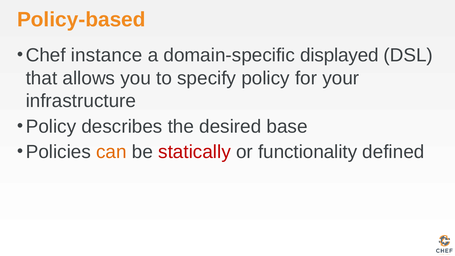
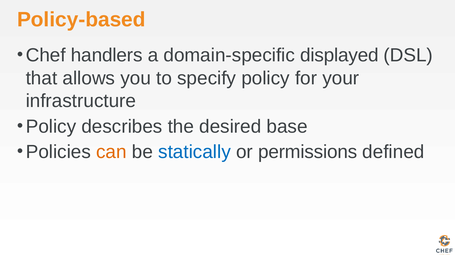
instance: instance -> handlers (107, 55)
statically colour: red -> blue (195, 152)
functionality: functionality -> permissions (308, 152)
